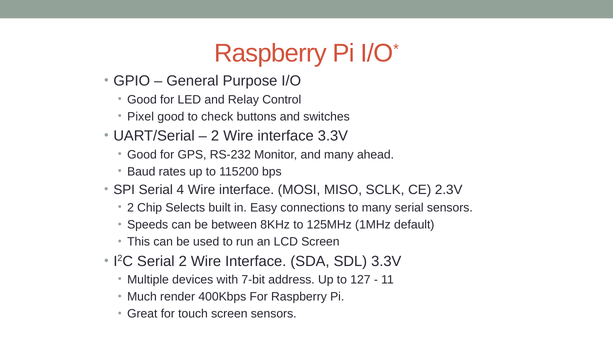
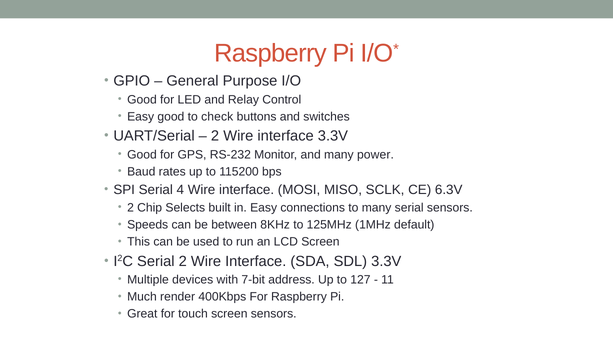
Pixel: Pixel -> Easy (141, 117)
ahead: ahead -> power (375, 154)
2.3V: 2.3V -> 6.3V (449, 190)
